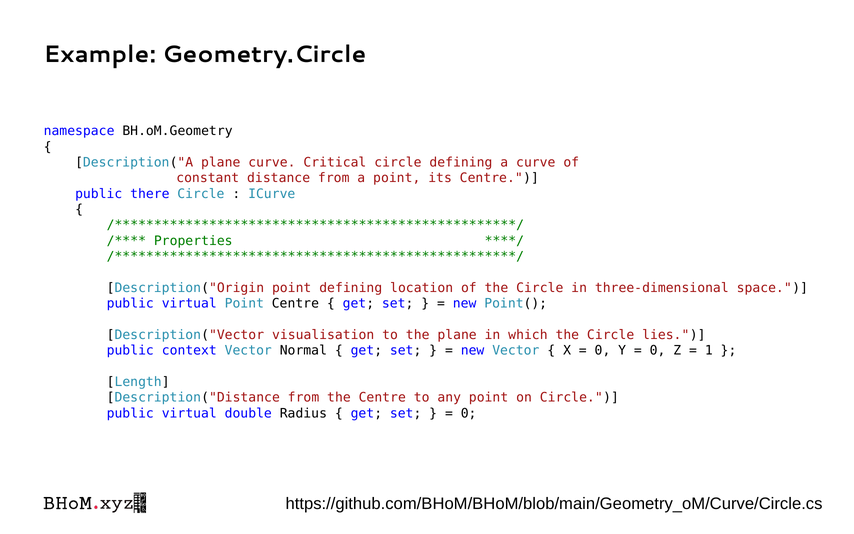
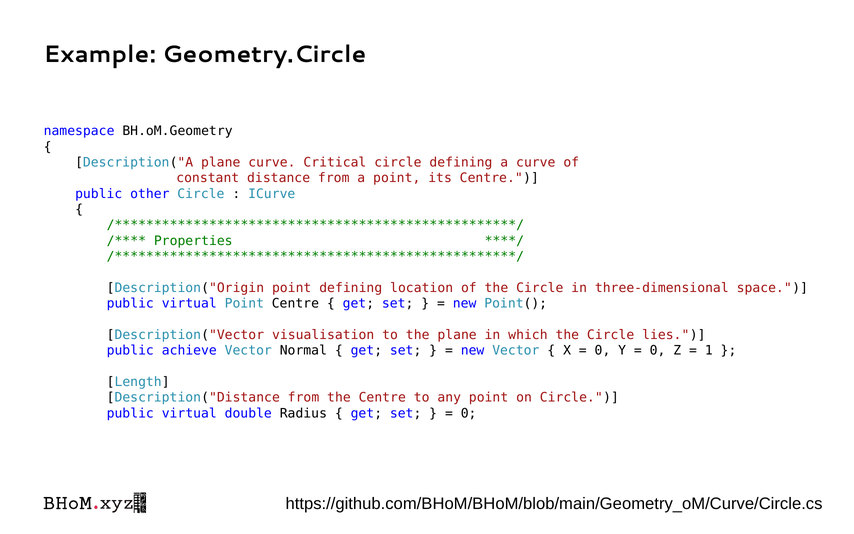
there: there -> other (150, 194)
context: context -> achieve (189, 350)
